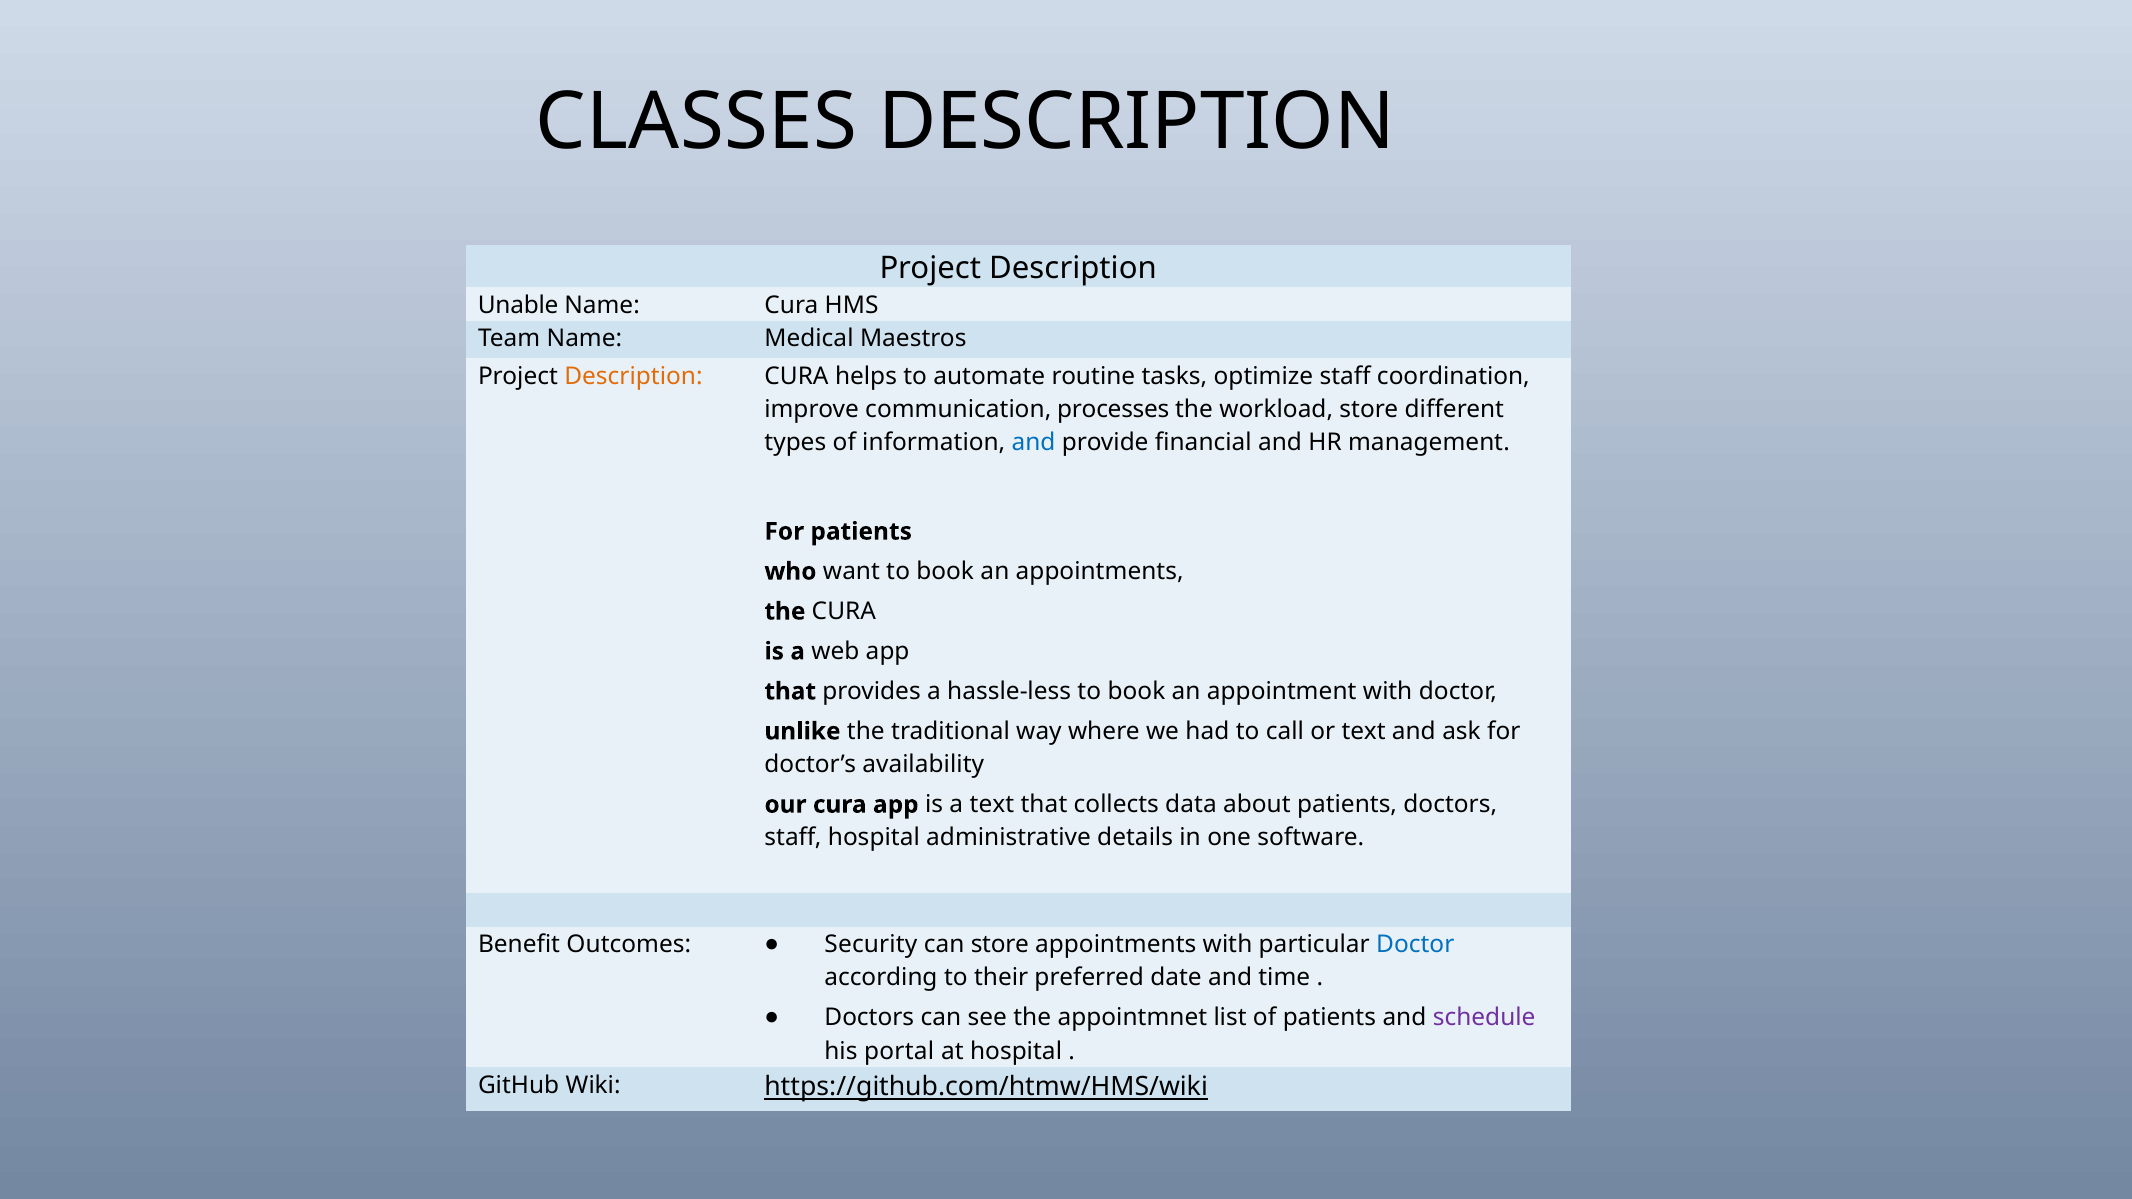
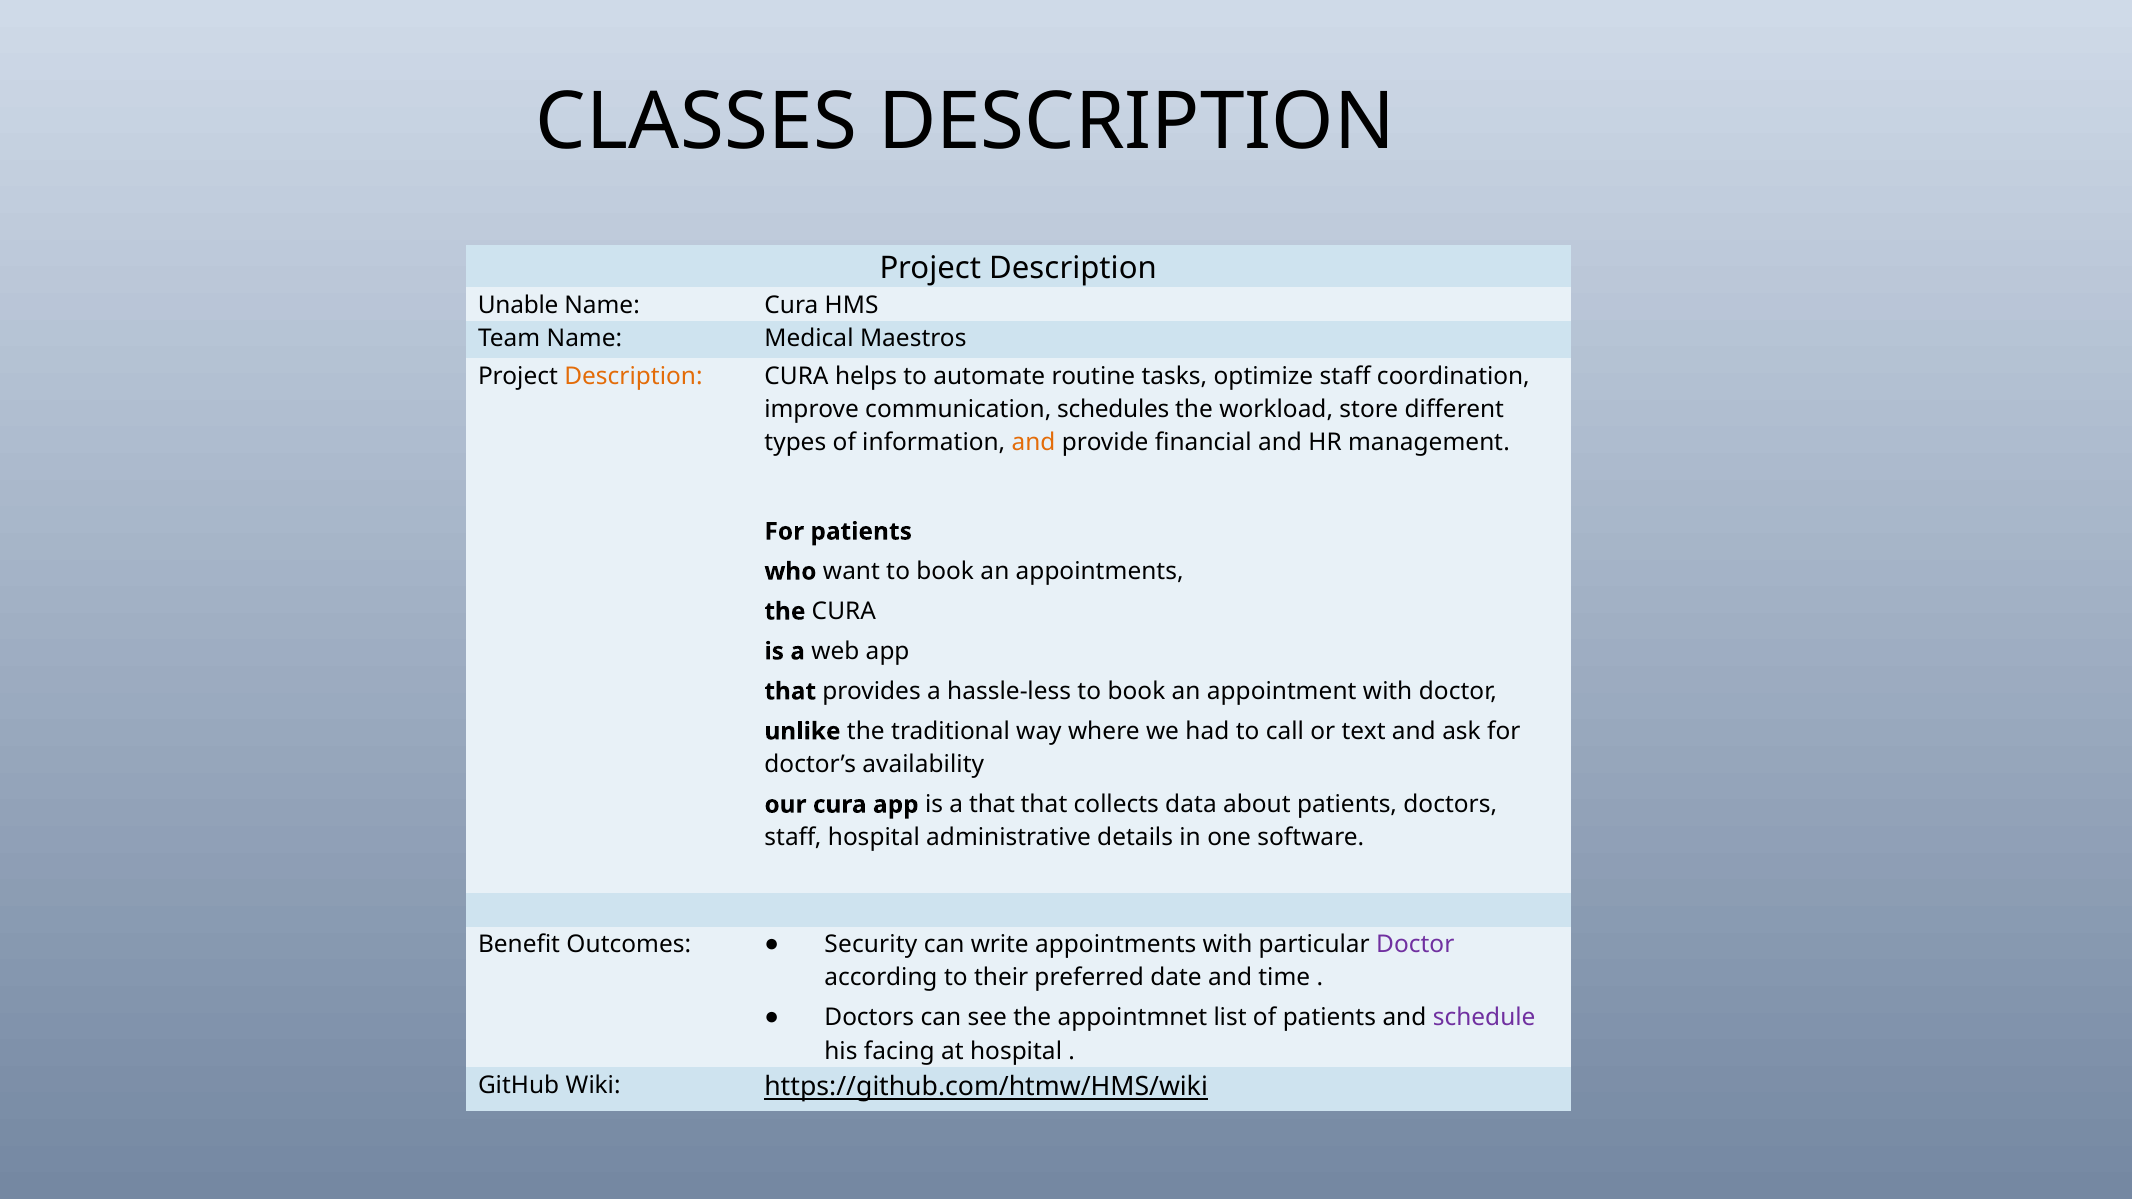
processes: processes -> schedules (1113, 410)
and colour: blue -> orange (1034, 443)
a text: text -> that (992, 805)
can store: store -> write (1000, 945)
Doctor colour: blue -> purple (1415, 945)
portal: portal -> facing (899, 1051)
